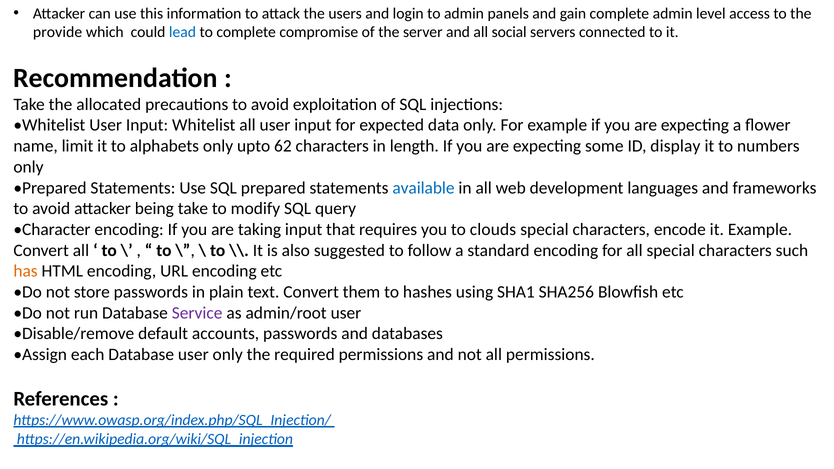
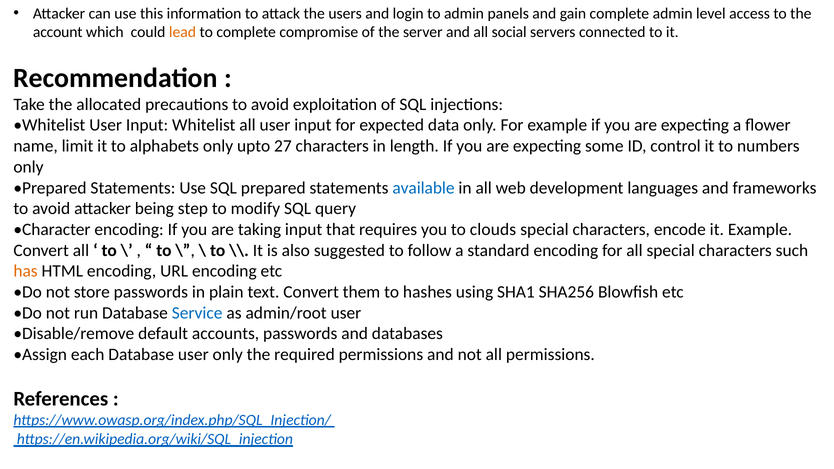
provide: provide -> account (58, 32)
lead colour: blue -> orange (182, 32)
62: 62 -> 27 (283, 146)
display: display -> control (675, 146)
being take: take -> step (193, 209)
Service colour: purple -> blue (197, 313)
